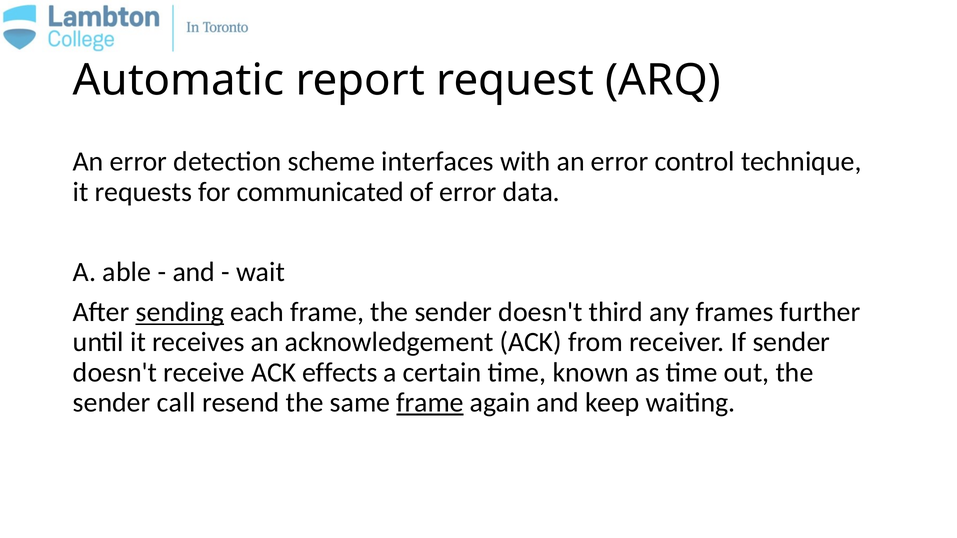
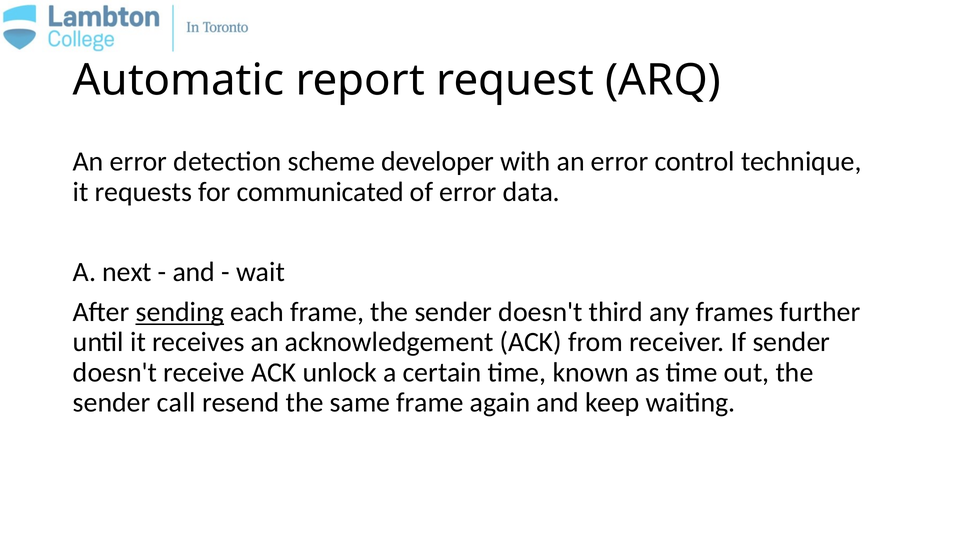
interfaces: interfaces -> developer (438, 162)
able: able -> next (127, 272)
effects: effects -> unlock (340, 373)
frame underline: present -> none (430, 403)
